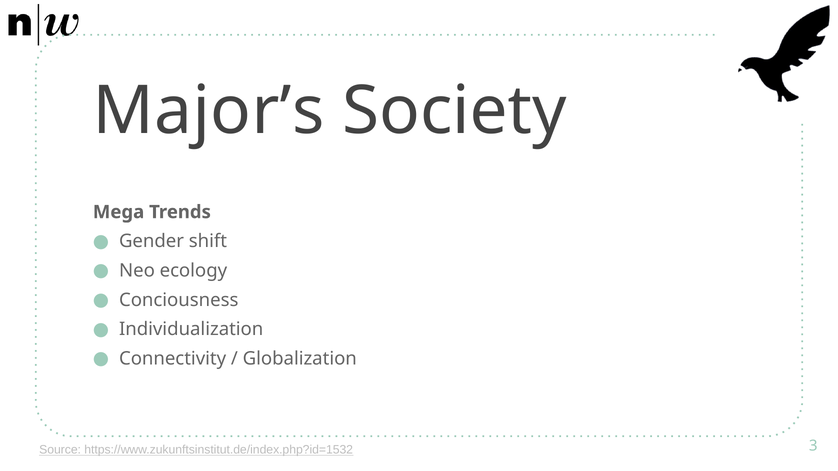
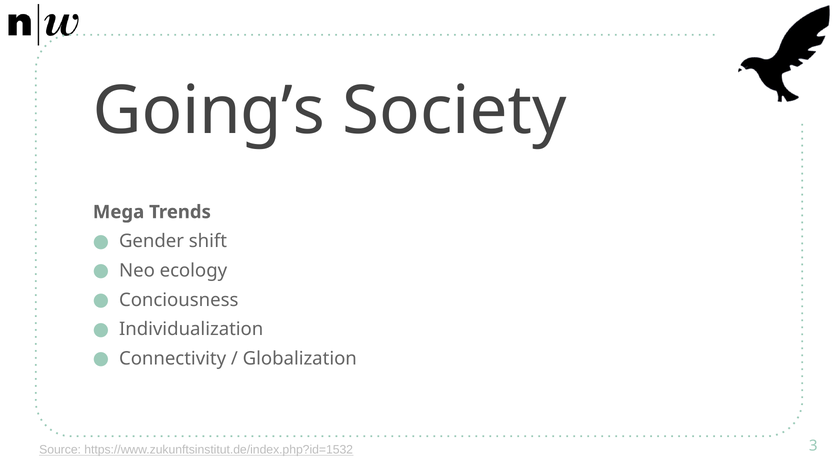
Major’s: Major’s -> Going’s (209, 111)
